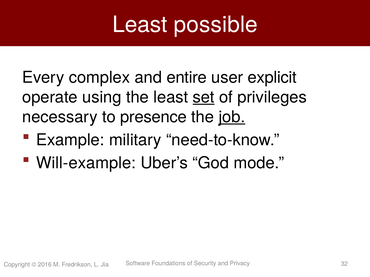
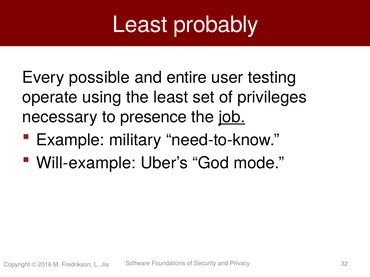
possible: possible -> probably (216, 25)
complex: complex -> possible (99, 78)
explicit: explicit -> testing (272, 78)
set underline: present -> none (204, 97)
